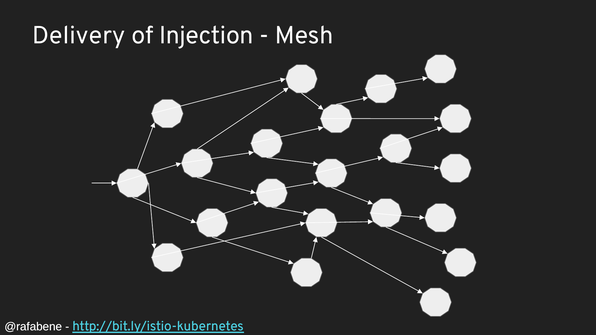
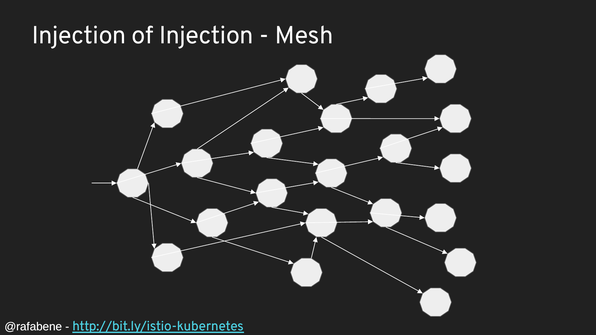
Delivery: Delivery -> Injection (79, 35)
